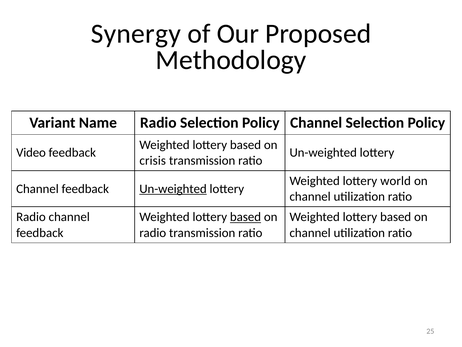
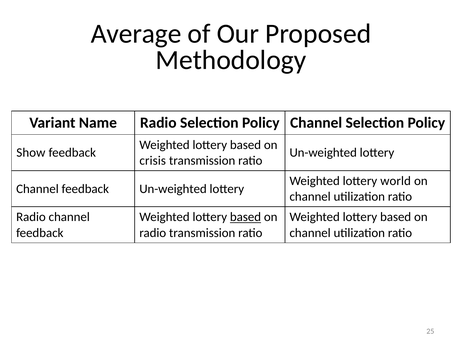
Synergy: Synergy -> Average (136, 34)
Video: Video -> Show (31, 152)
Un-weighted underline: present -> none (173, 189)
